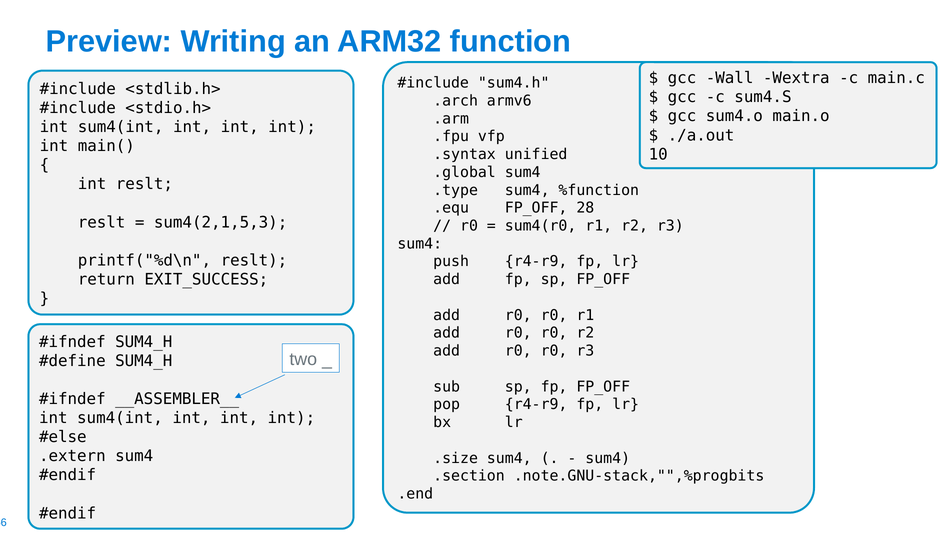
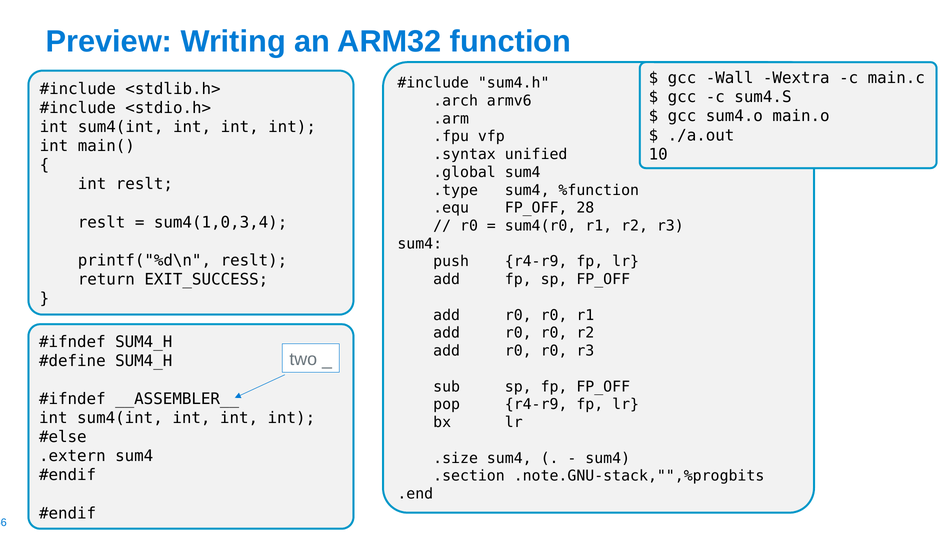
sum4(2,1,5,3: sum4(2,1,5,3 -> sum4(1,0,3,4 (221, 222)
